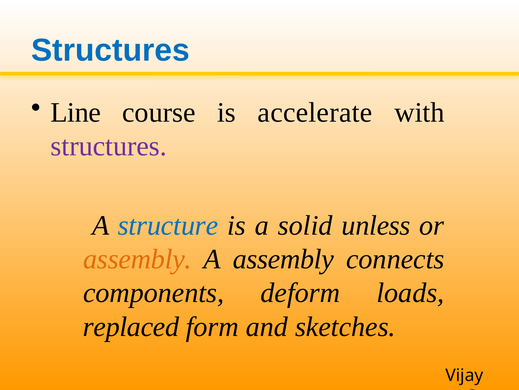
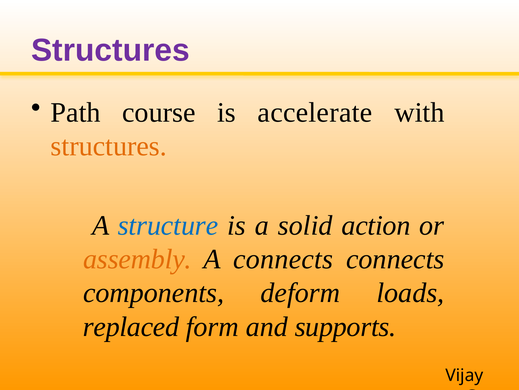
Structures colour: blue -> purple (110, 50)
Line: Line -> Path (76, 112)
structures colour: purple -> orange (109, 146)
unless: unless -> action (376, 225)
A assembly: assembly -> connects (283, 259)
sketches: sketches -> supports (345, 326)
